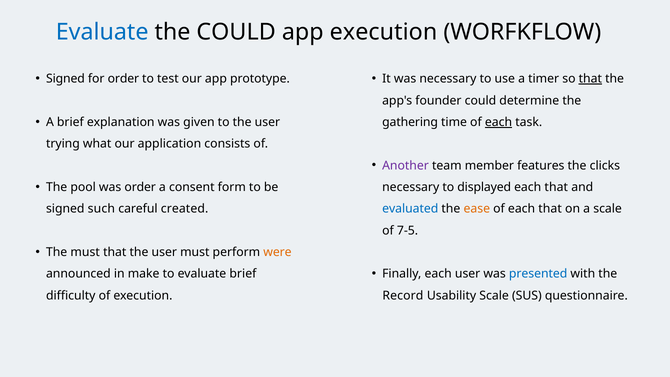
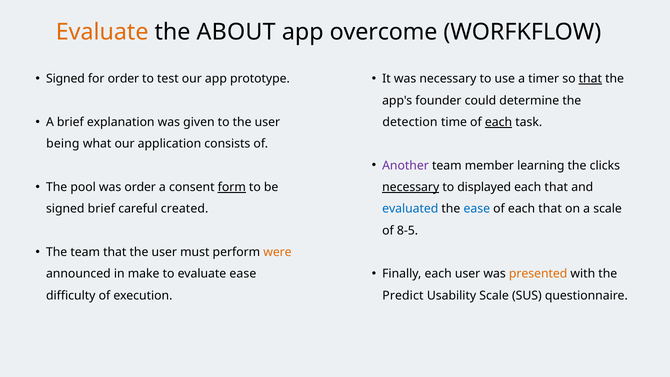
Evaluate colour: blue -> orange (102, 32)
the COULD: COULD -> ABOUT (236, 32)
app execution: execution -> overcome (384, 32)
gathering: gathering -> detection (410, 122)
trying: trying -> being (63, 144)
features: features -> learning (541, 165)
form underline: none -> present (232, 187)
necessary underline: none -> present (411, 187)
signed such: such -> brief (101, 209)
ease colour: orange -> blue (477, 209)
7-5: 7-5 -> 8-5 (408, 230)
The must: must -> team (85, 252)
presented colour: blue -> orange (538, 274)
evaluate brief: brief -> ease (243, 274)
Record: Record -> Predict (403, 295)
